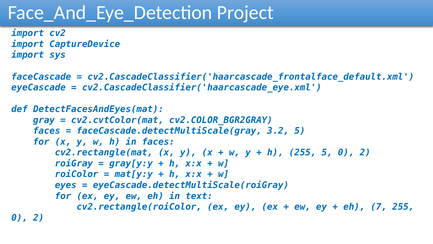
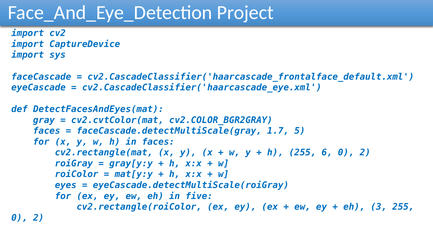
3.2: 3.2 -> 1.7 (278, 131)
255 5: 5 -> 6 (327, 152)
text: text -> five (199, 196)
7: 7 -> 3 (379, 207)
